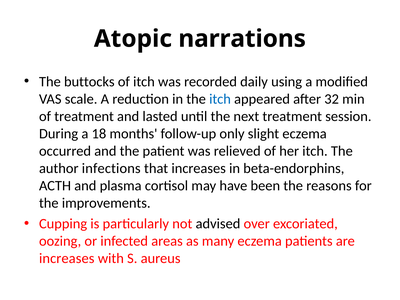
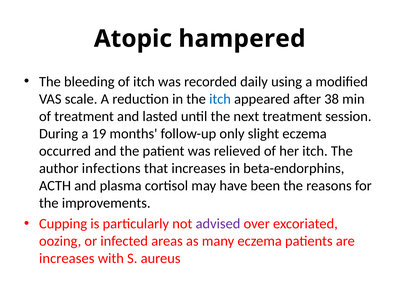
narrations: narrations -> hampered (242, 39)
buttocks: buttocks -> bleeding (89, 82)
32: 32 -> 38 (332, 99)
18: 18 -> 19 (99, 134)
advised colour: black -> purple (218, 224)
